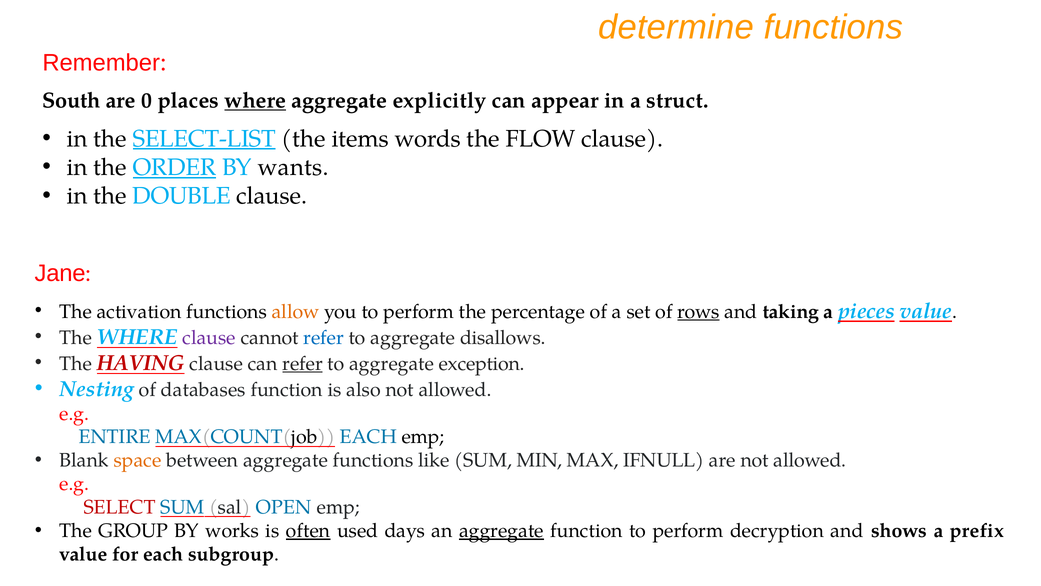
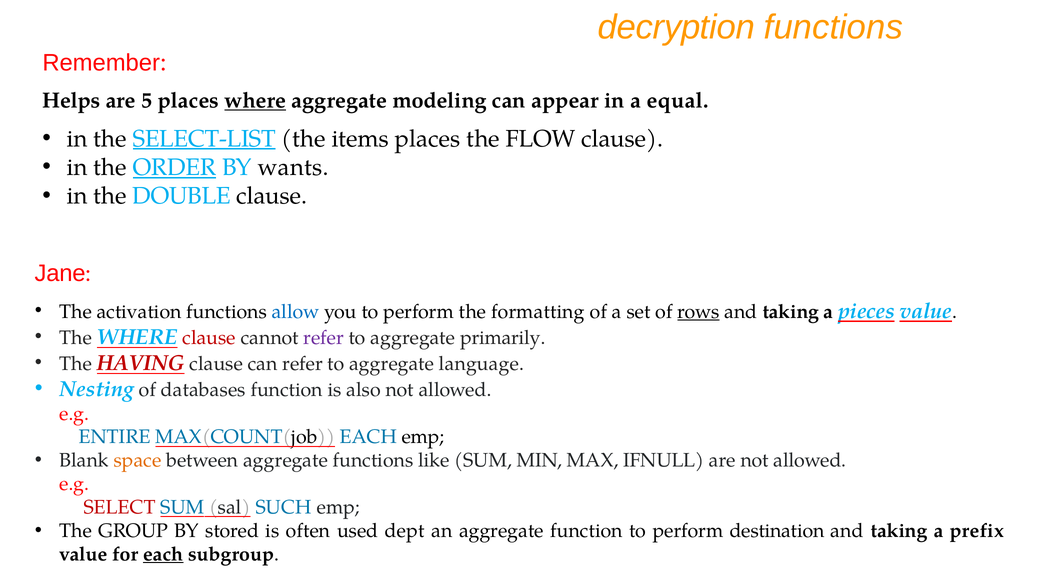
determine: determine -> decryption (676, 27)
South: South -> Helps (71, 101)
0: 0 -> 5 (147, 101)
explicitly: explicitly -> modeling (440, 101)
struct: struct -> equal (678, 101)
items words: words -> places (428, 139)
allow colour: orange -> blue (296, 311)
percentage: percentage -> formatting (538, 311)
clause colour: purple -> red (209, 337)
refer colour: blue -> purple (324, 337)
disallows: disallows -> primarily (503, 337)
refer underline: present -> none (303, 363)
exception: exception -> language (481, 363)
OPEN: OPEN -> SUCH (284, 507)
works: works -> stored (232, 530)
often underline: present -> none (308, 530)
days: days -> dept (405, 530)
aggregate underline: present -> none (501, 530)
decryption: decryption -> destination (777, 530)
shows: shows -> taking (899, 530)
each underline: none -> present (163, 554)
